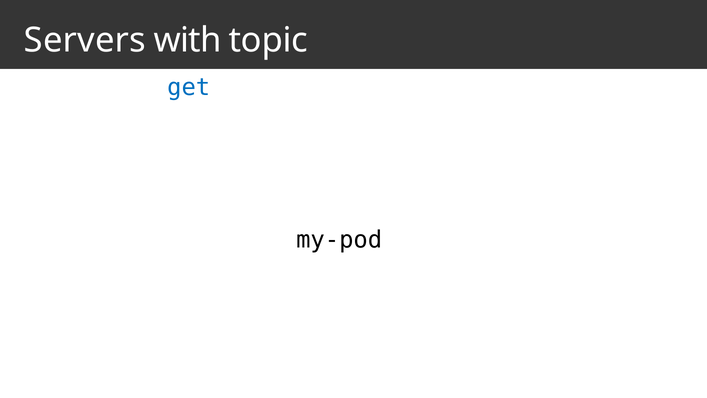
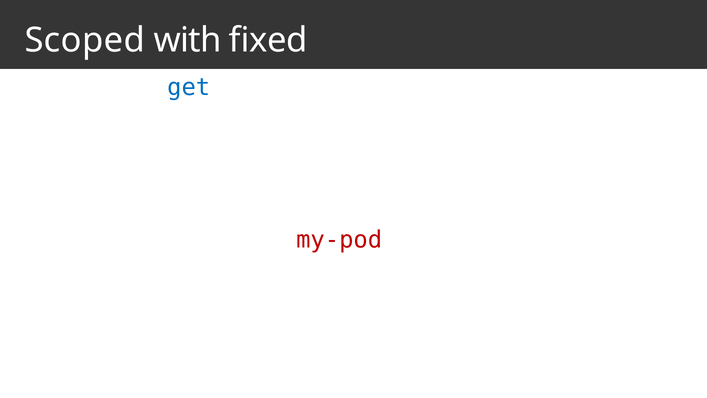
Servers: Servers -> Scoped (85, 40)
topic: topic -> fixed (268, 40)
my-pod colour: black -> red (339, 240)
